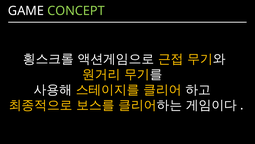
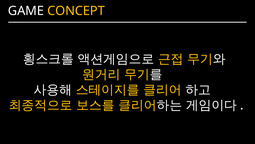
CONCEPT colour: light green -> yellow (76, 11)
